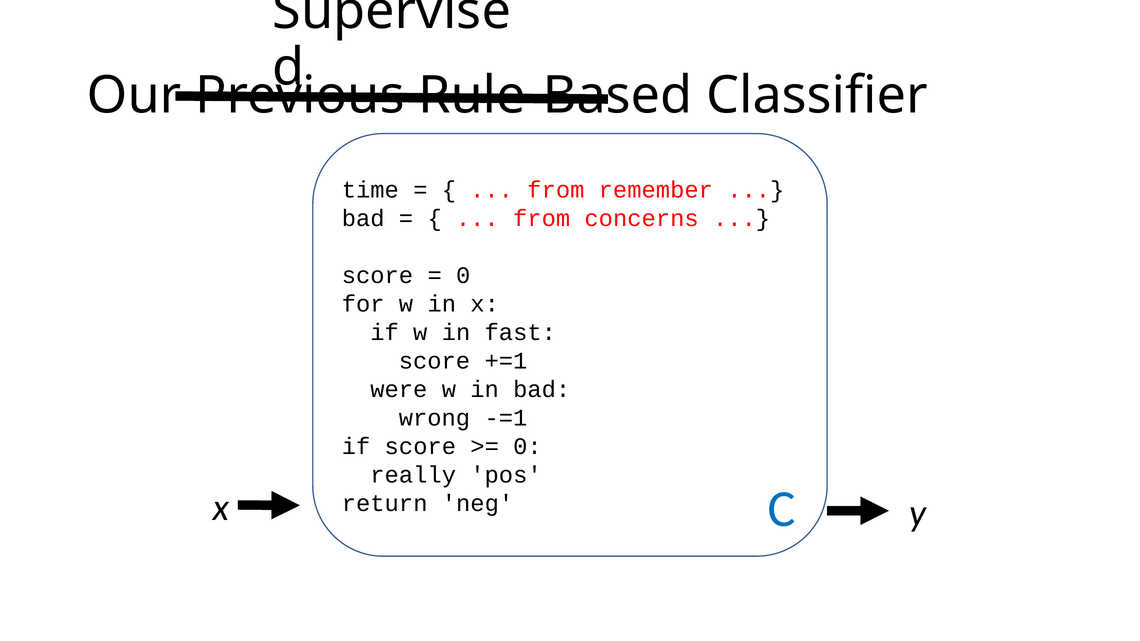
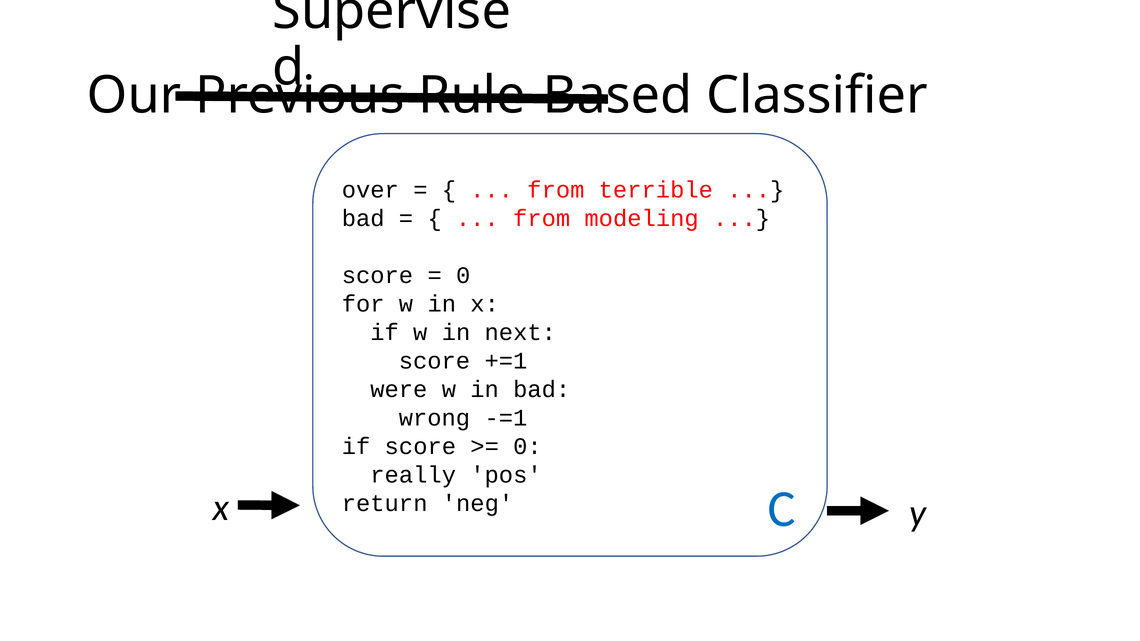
time: time -> over (370, 190)
remember: remember -> terrible (656, 190)
concerns: concerns -> modeling (642, 218)
fast: fast -> next (520, 332)
